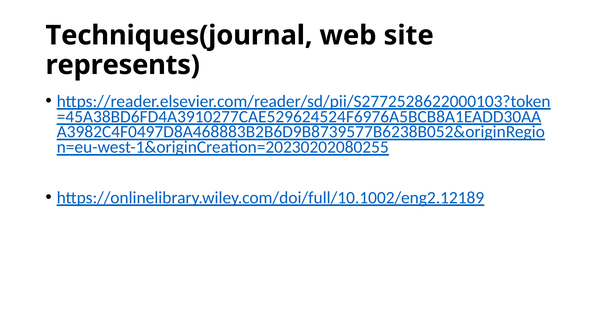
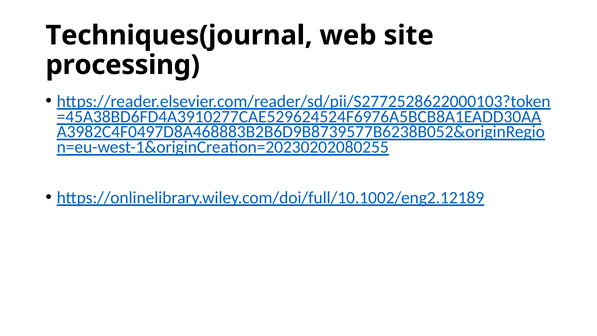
represents: represents -> processing (123, 65)
